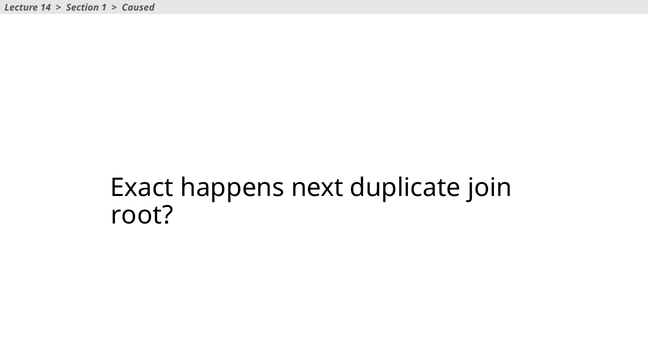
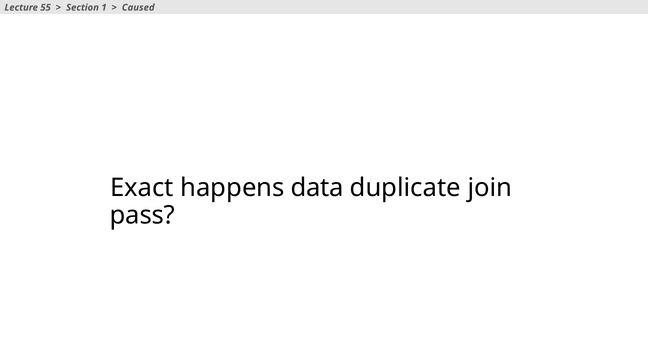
14: 14 -> 55 (46, 8)
next: next -> data (317, 188)
root: root -> pass (142, 216)
